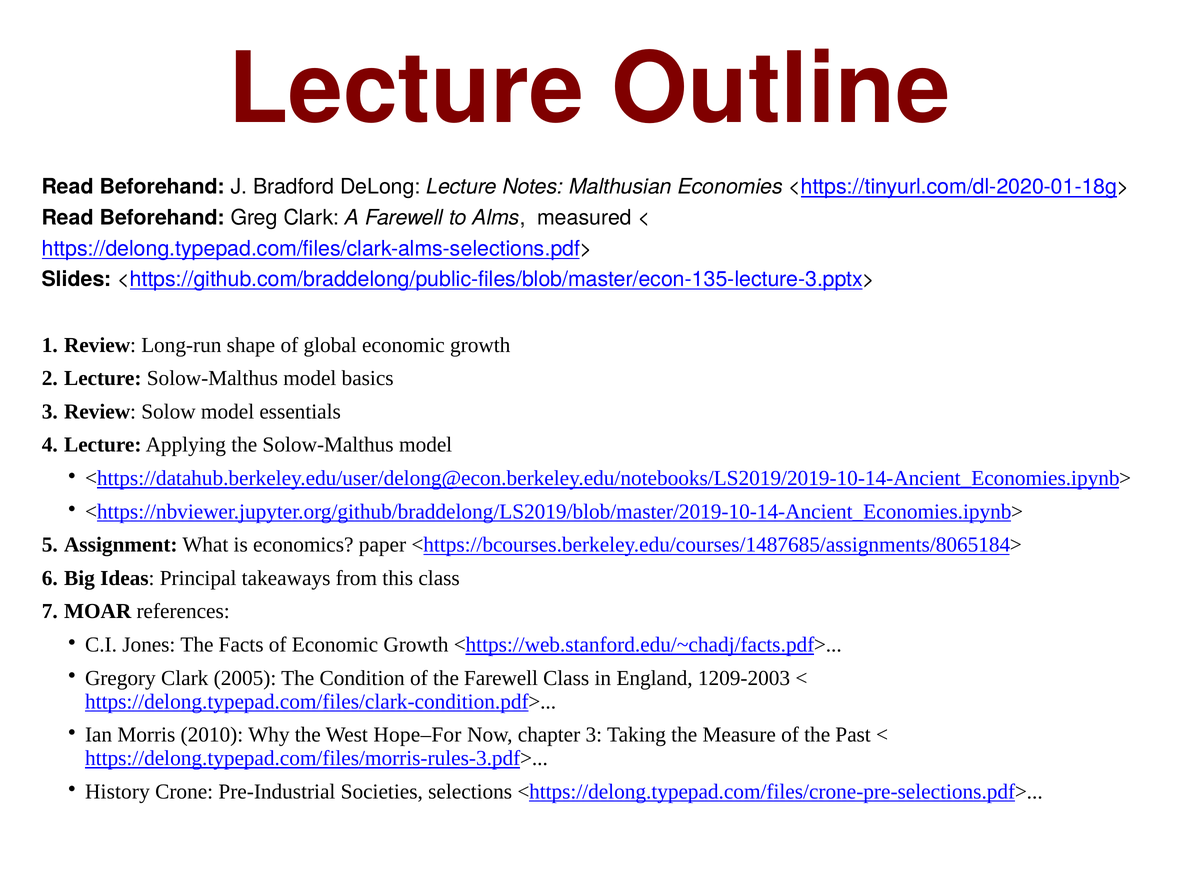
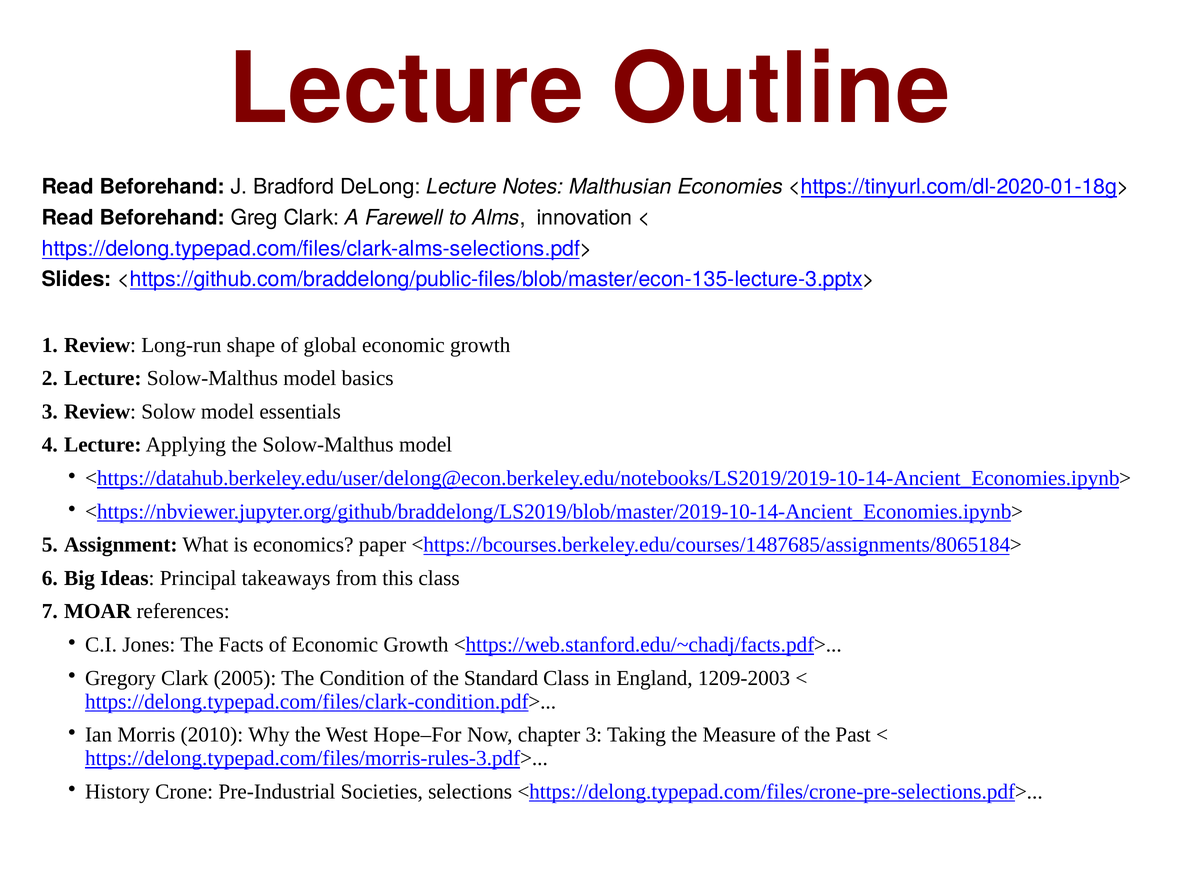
measured: measured -> innovation (585, 218)
the Farewell: Farewell -> Standard (501, 678)
